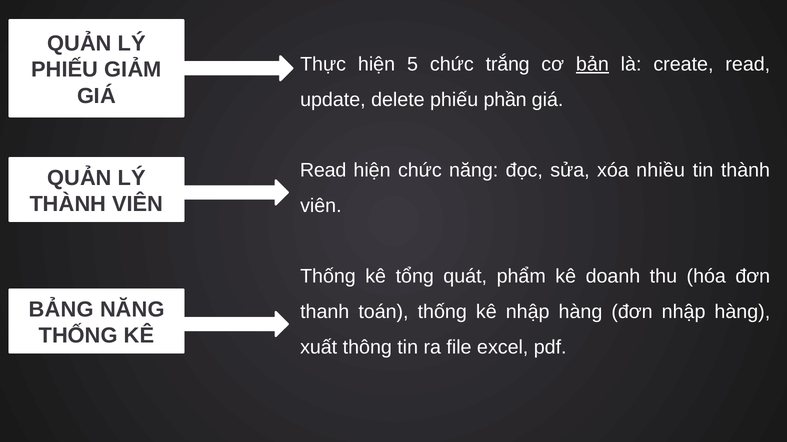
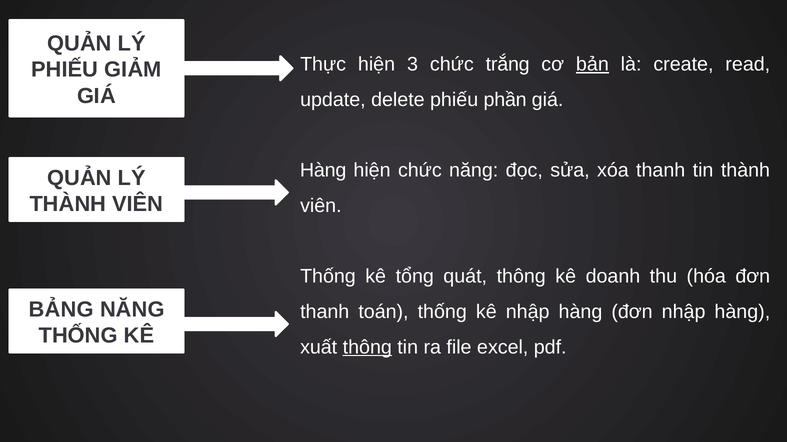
5: 5 -> 3 (413, 64)
Read: Read -> Hàng (323, 171)
xóa nhiều: nhiều -> thanh (661, 171)
quát phẩm: phẩm -> thông (521, 277)
thông underline: none -> present (367, 348)
